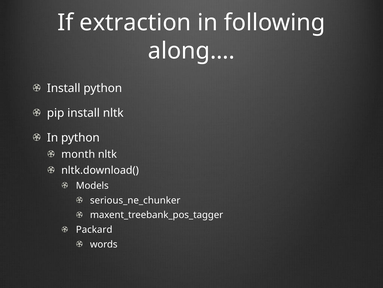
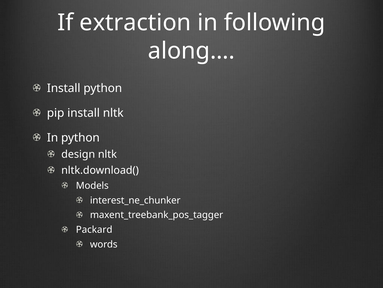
month: month -> design (78, 154)
serious_ne_chunker: serious_ne_chunker -> interest_ne_chunker (135, 200)
